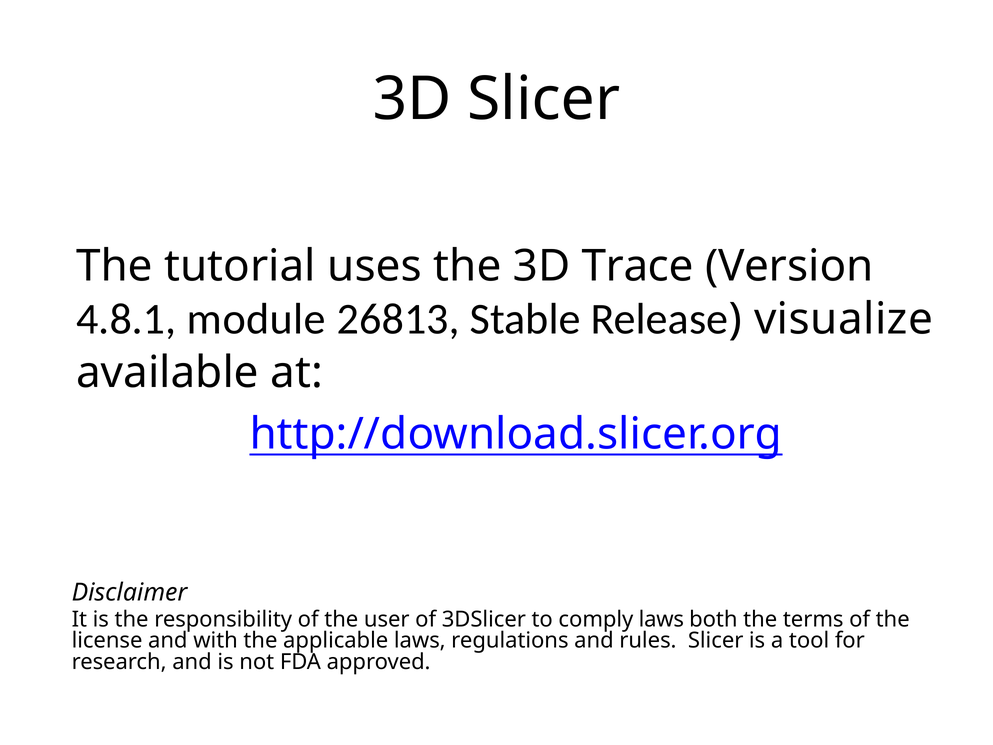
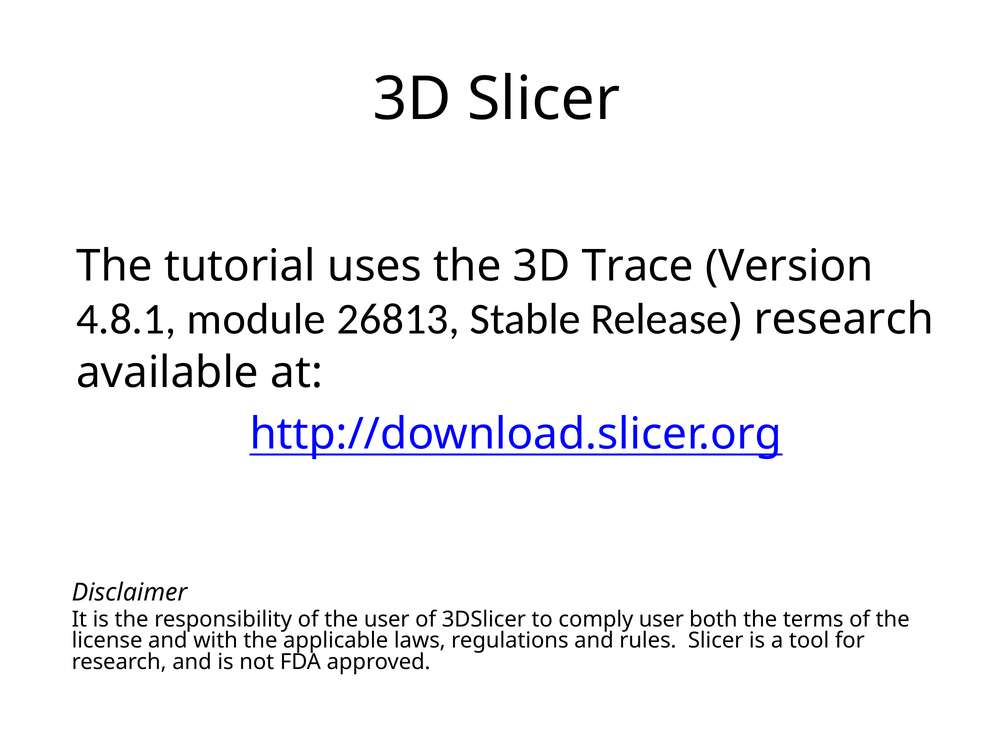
visualize: visualize -> research (844, 319)
comply laws: laws -> user (661, 619)
